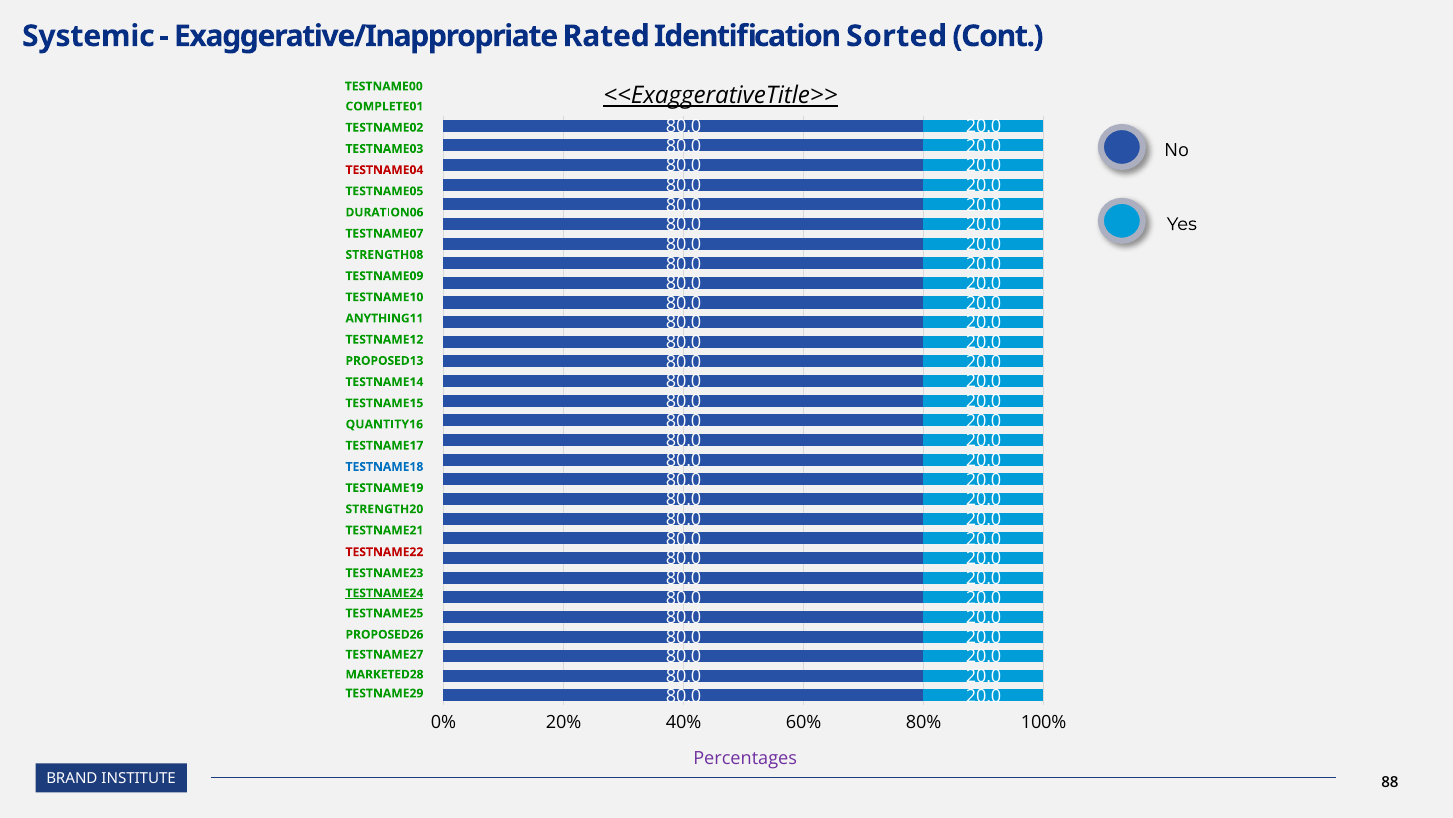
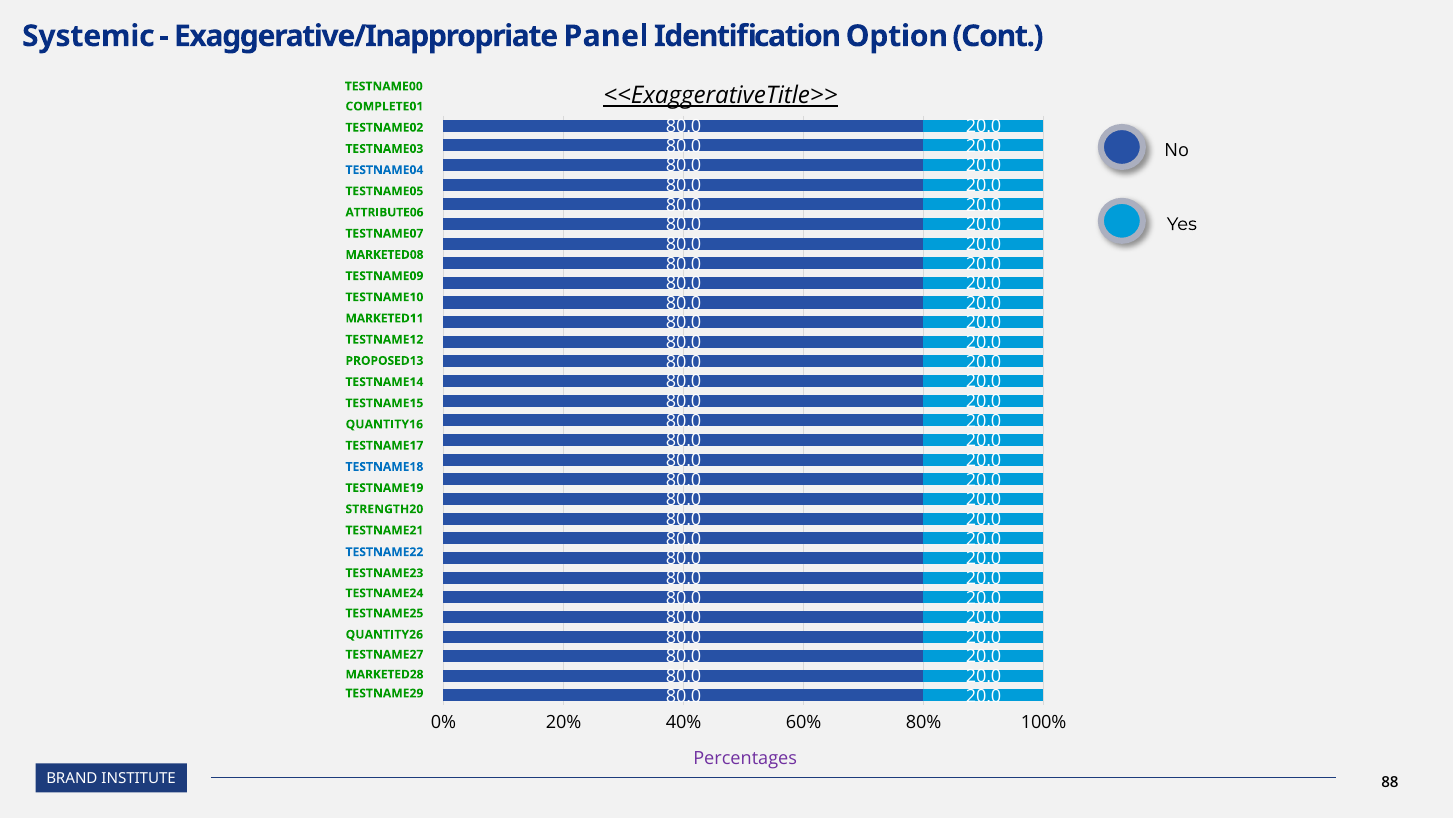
Rated: Rated -> Panel (606, 36)
Sorted: Sorted -> Option (897, 36)
TESTNAME04 colour: red -> blue (384, 170)
DURATION06: DURATION06 -> ATTRIBUTE06 (384, 212)
STRENGTH08: STRENGTH08 -> MARKETED08 (384, 255)
ANYTHING11: ANYTHING11 -> MARKETED11 (384, 318)
TESTNAME22 colour: red -> blue (384, 552)
TESTNAME24 underline: present -> none (384, 593)
PROPOSED26: PROPOSED26 -> QUANTITY26 (384, 634)
